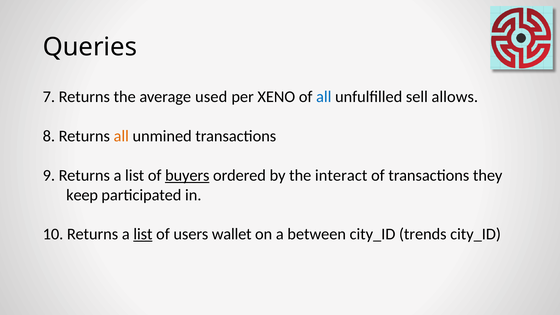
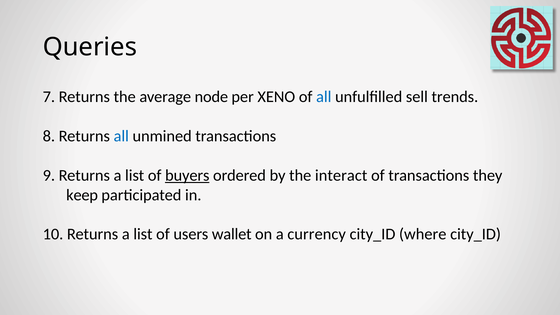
used: used -> node (211, 97)
allows: allows -> trends (455, 97)
all colour: orange -> blue (121, 136)
list underline: present -> none (143, 234)
between: between -> currency (317, 234)
trends: trends -> where (423, 234)
